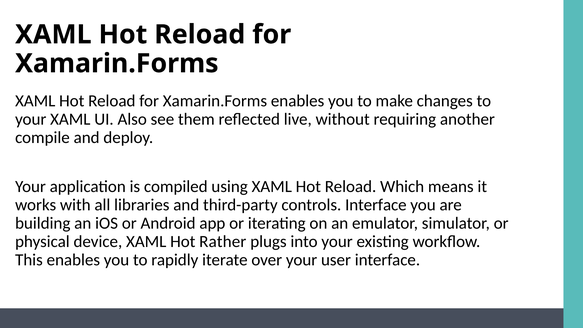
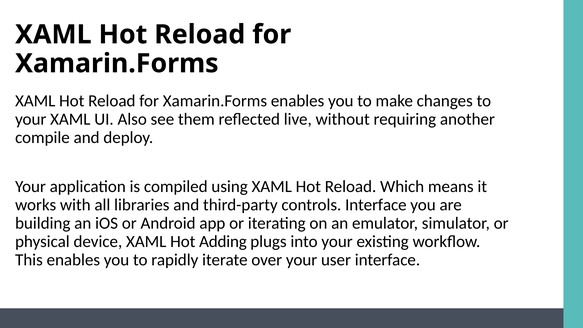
Rather: Rather -> Adding (223, 242)
